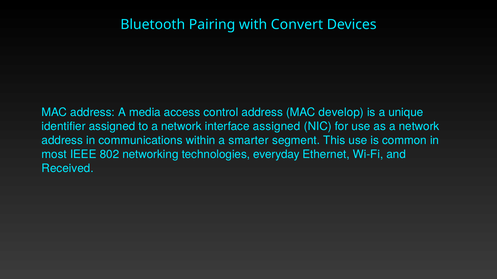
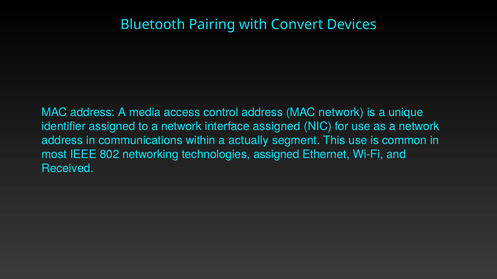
MAC develop: develop -> network (341, 113)
smarter: smarter -> actually (249, 141)
technologies everyday: everyday -> assigned (276, 155)
